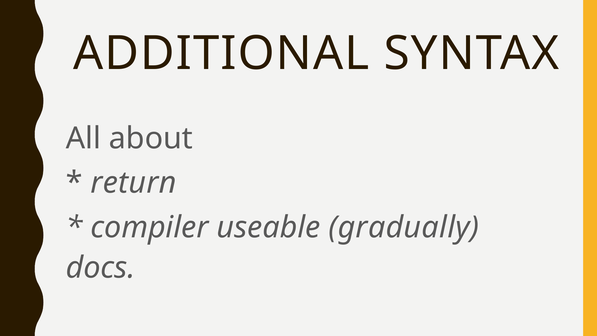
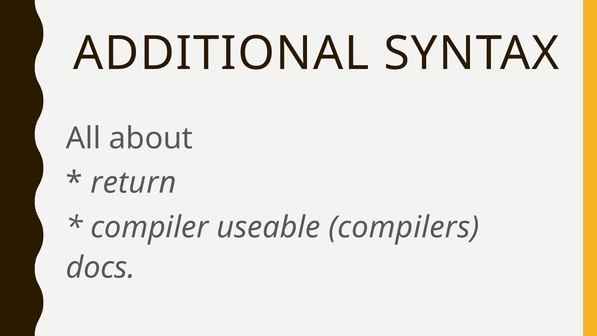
gradually: gradually -> compilers (404, 227)
